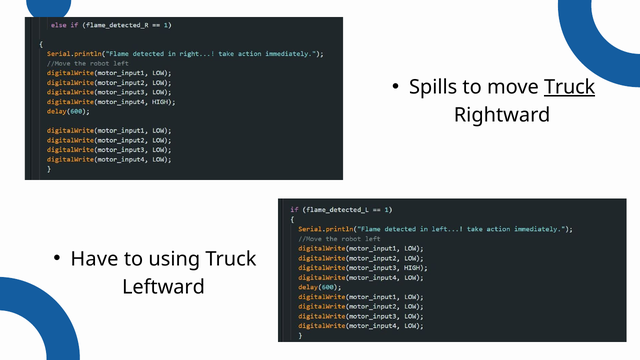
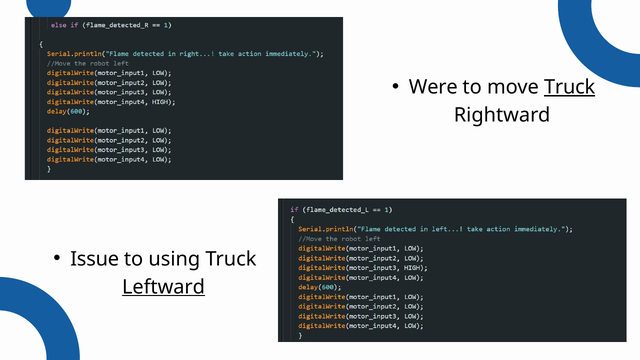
Spills: Spills -> Were (433, 87)
Have: Have -> Issue (95, 259)
Leftward underline: none -> present (163, 287)
